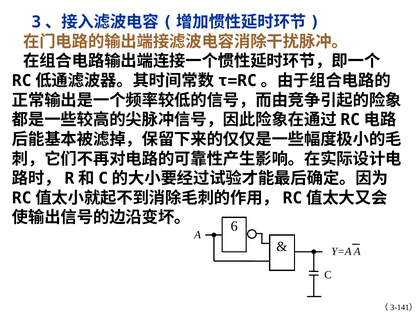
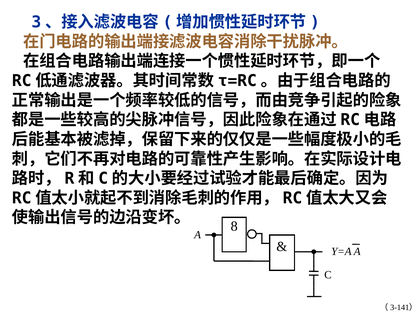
6: 6 -> 8 (234, 226)
